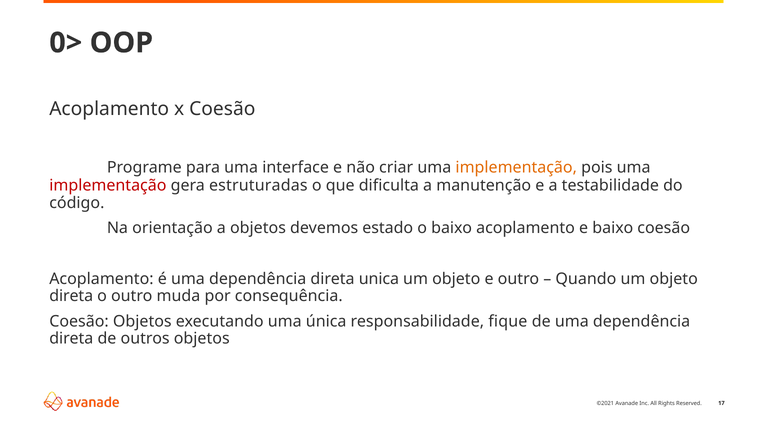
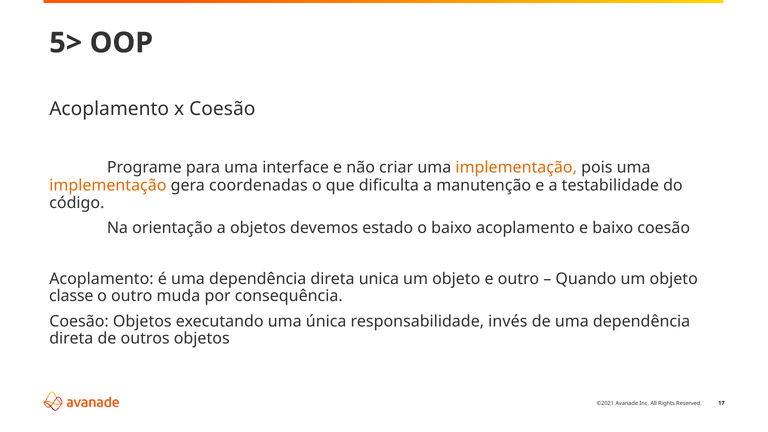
0>: 0> -> 5> (66, 43)
implementação colour: red -> orange (108, 186)
estruturadas: estruturadas -> coordenadas (258, 186)
direta: direta -> classe (71, 296)
fique: fique -> invés (508, 321)
